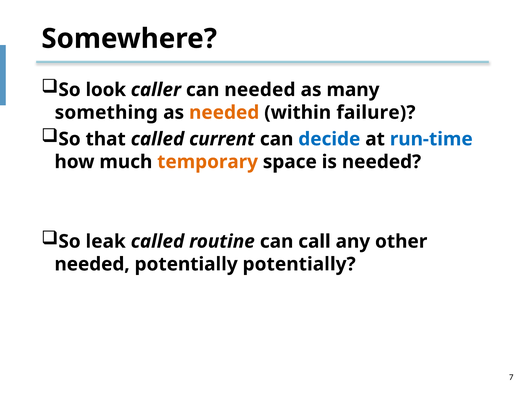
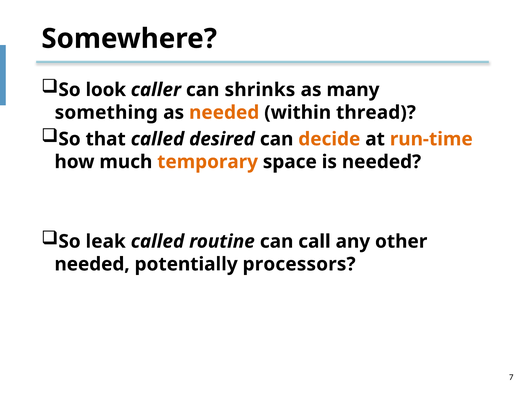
can needed: needed -> shrinks (260, 90)
failure: failure -> thread (376, 112)
current: current -> desired (222, 139)
decide colour: blue -> orange (329, 139)
run-time colour: blue -> orange (431, 139)
potentially potentially: potentially -> processors (299, 264)
